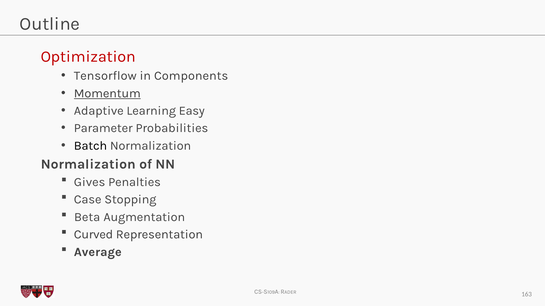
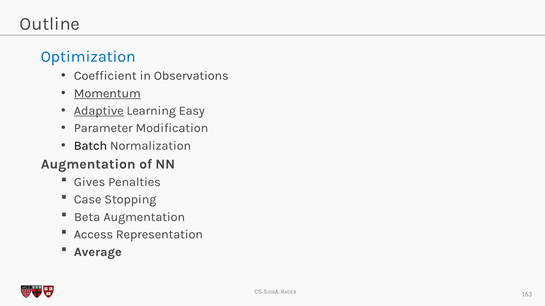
Optimization colour: red -> blue (88, 57)
Tensorflow: Tensorflow -> Coefficient (105, 76)
Components: Components -> Observations (191, 76)
Adaptive underline: none -> present (99, 111)
Probabilities: Probabilities -> Modification (172, 128)
Normalization: Normalization -> Augmentation (88, 164)
Curved: Curved -> Access (93, 235)
